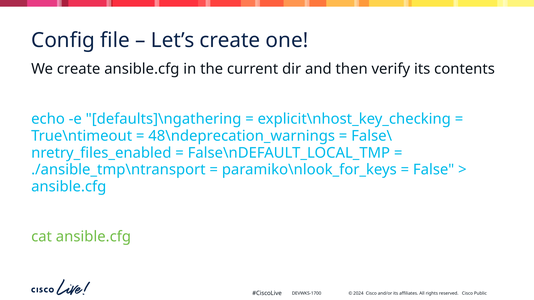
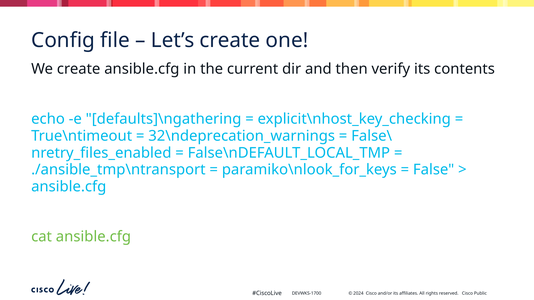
48\ndeprecation_warnings: 48\ndeprecation_warnings -> 32\ndeprecation_warnings (242, 136)
